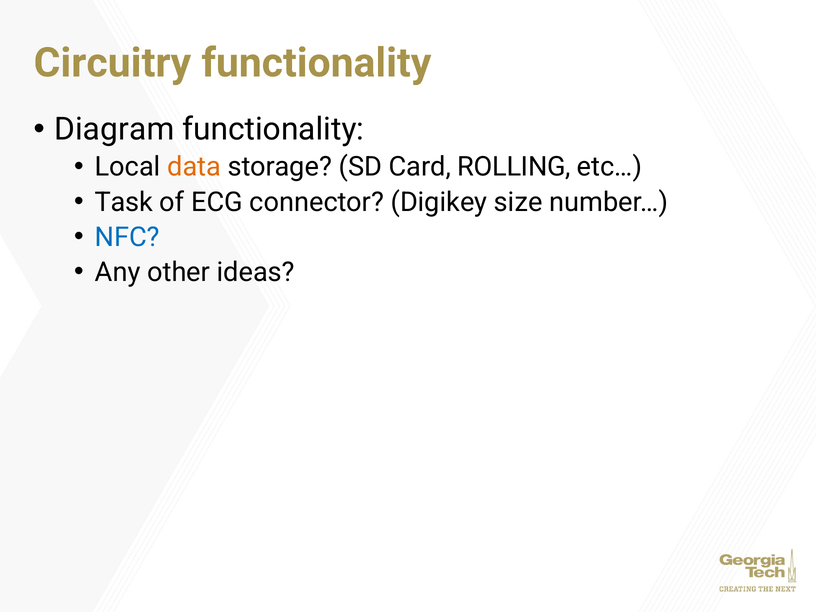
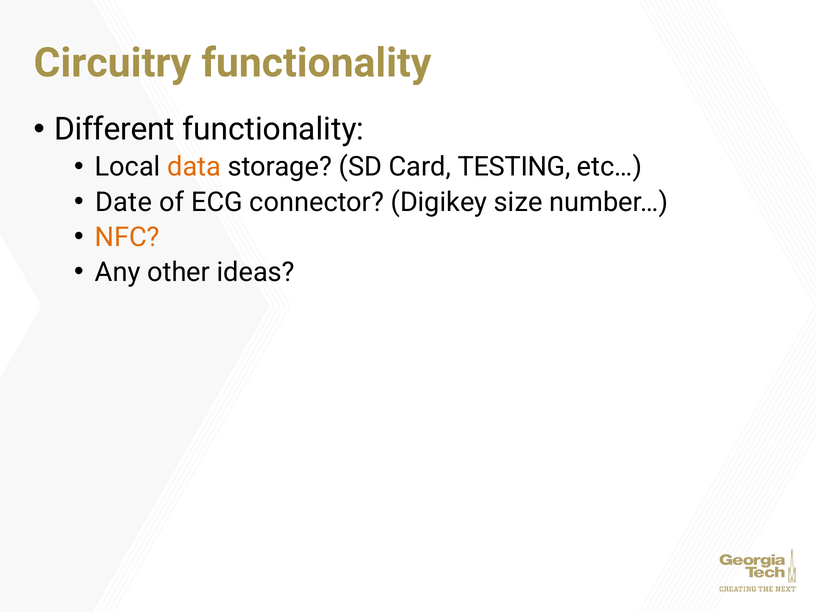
Diagram: Diagram -> Different (114, 129)
ROLLING: ROLLING -> TESTING (514, 167)
Task: Task -> Date (124, 202)
NFC colour: blue -> orange (127, 237)
